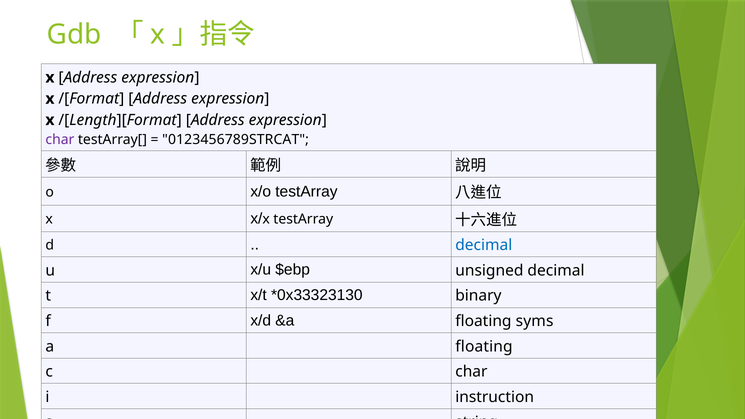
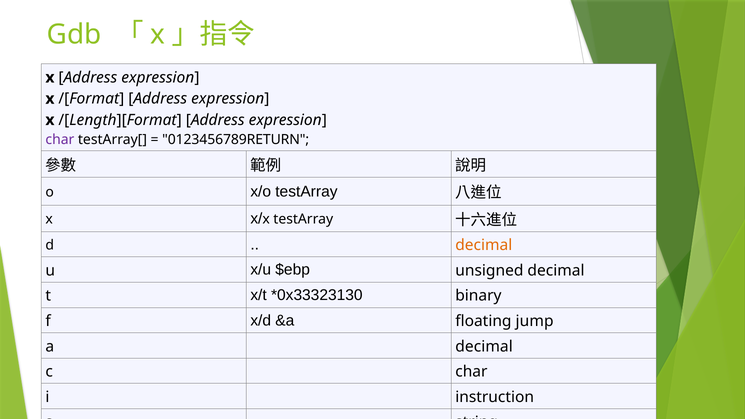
0123456789STRCAT: 0123456789STRCAT -> 0123456789RETURN (236, 140)
decimal colour: blue -> orange (484, 245)
syms: syms -> jump (535, 321)
a floating: floating -> decimal (484, 346)
